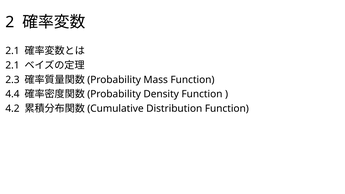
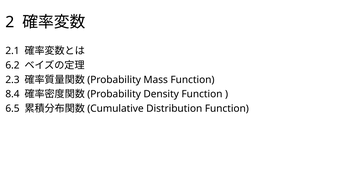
2.1: 2.1 -> 6.2 (12, 65)
4.4: 4.4 -> 8.4 (12, 94)
4.2: 4.2 -> 6.5 (12, 109)
